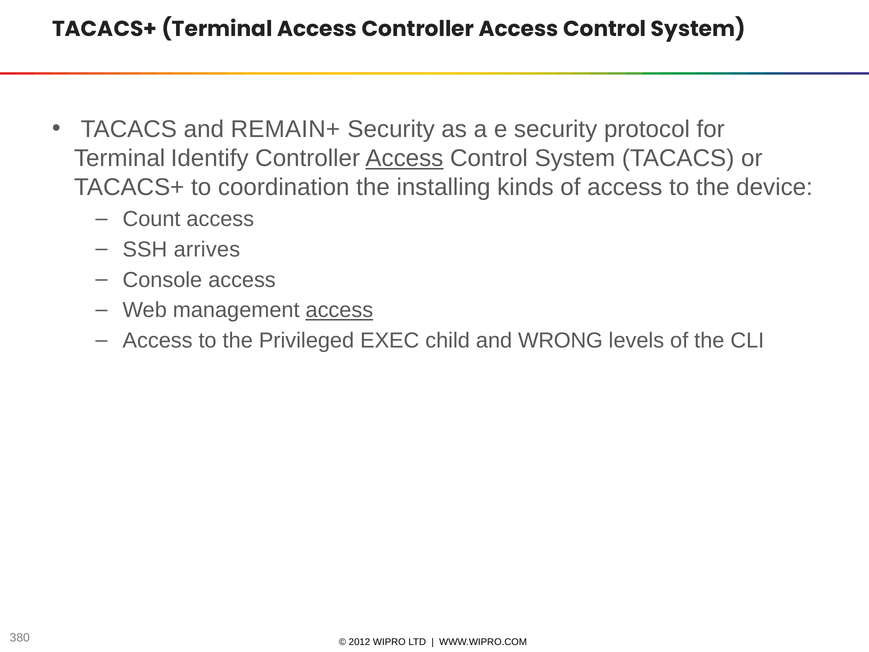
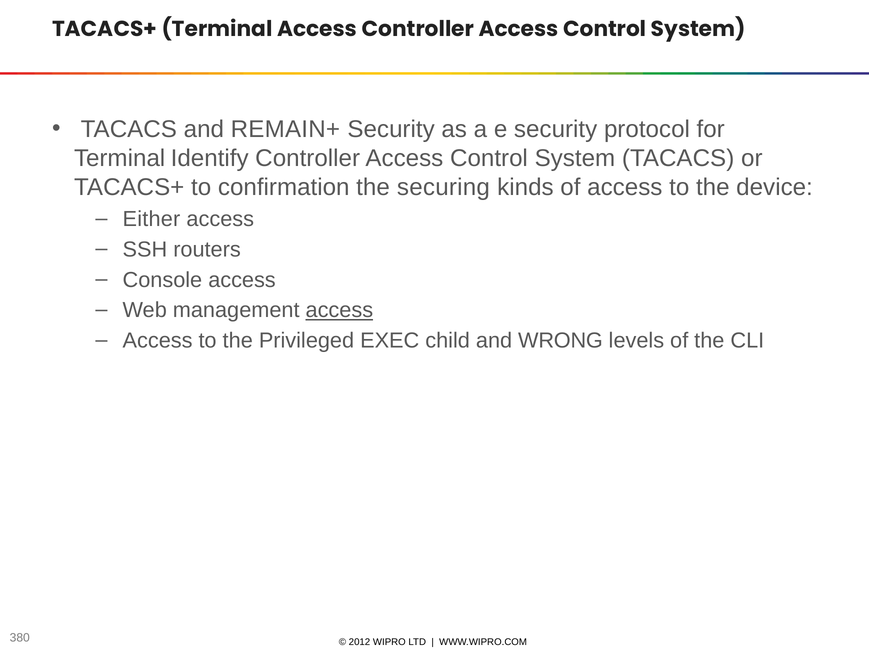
Access underline: present -> none (404, 158)
coordination: coordination -> confirmation (284, 187)
installing: installing -> securing (443, 187)
Count: Count -> Either (151, 219)
arrives: arrives -> routers (207, 249)
